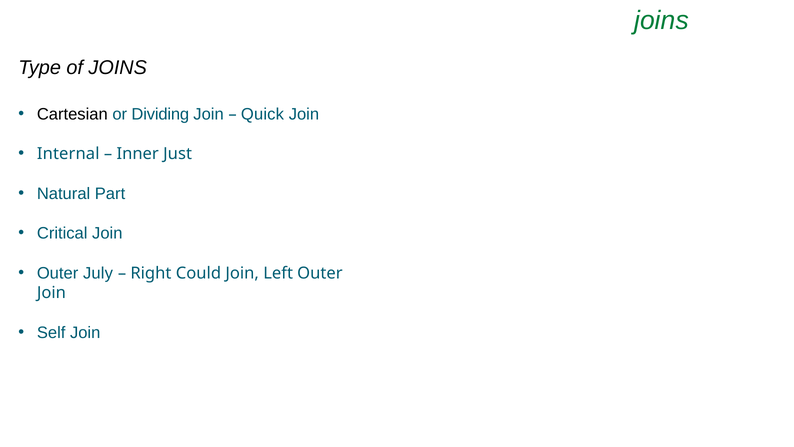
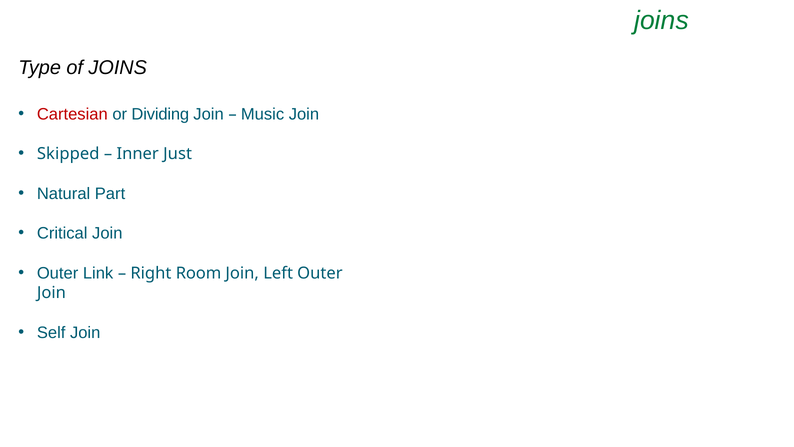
Cartesian colour: black -> red (72, 114)
Quick: Quick -> Music (263, 114)
Internal: Internal -> Skipped (68, 154)
July: July -> Link (98, 273)
Could: Could -> Room (198, 273)
